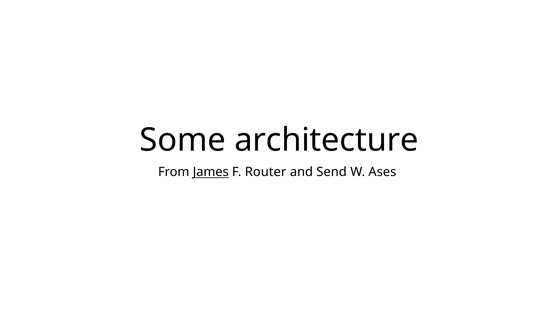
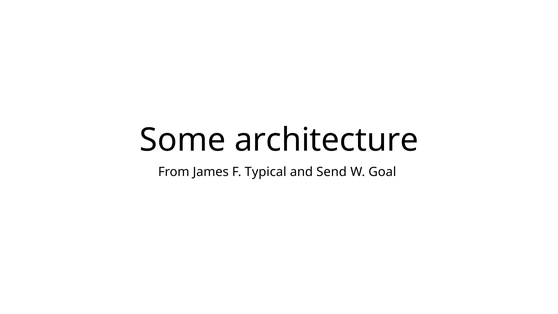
James underline: present -> none (211, 172)
Router: Router -> Typical (266, 172)
Ases: Ases -> Goal (382, 172)
